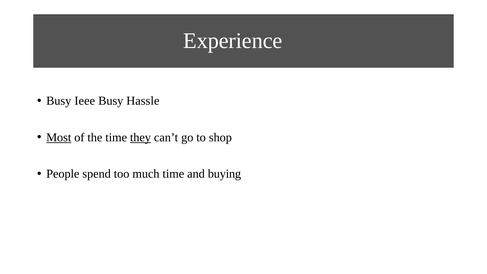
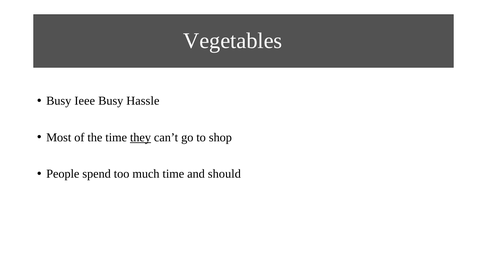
Experience: Experience -> Vegetables (233, 41)
Most underline: present -> none (59, 137)
buying: buying -> should (224, 174)
